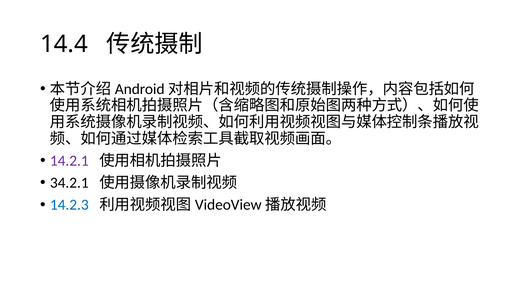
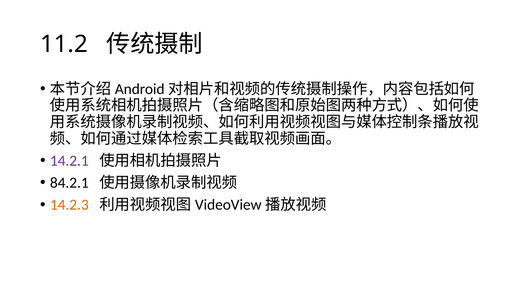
14.4: 14.4 -> 11.2 (64, 44)
34.2.1: 34.2.1 -> 84.2.1 (69, 183)
14.2.3 colour: blue -> orange (69, 205)
